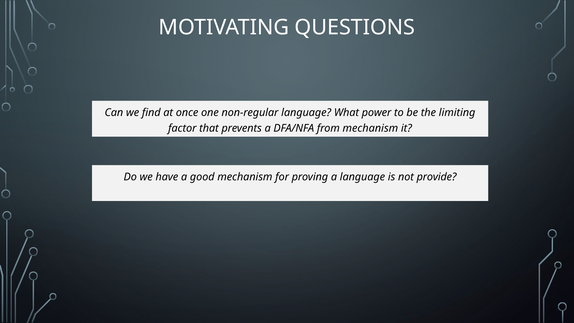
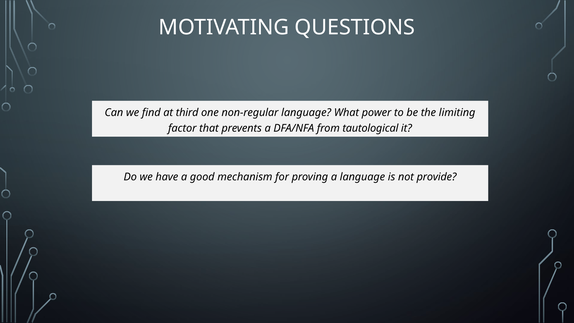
once: once -> third (187, 113)
from mechanism: mechanism -> tautological (370, 128)
